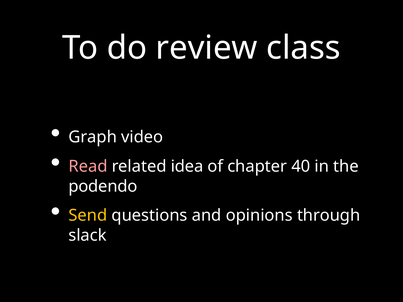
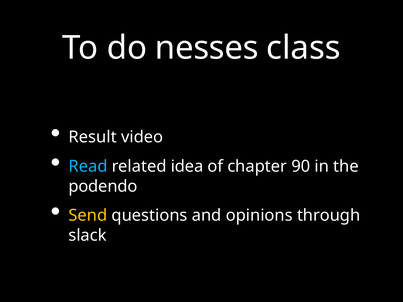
review: review -> nesses (207, 48)
Graph: Graph -> Result (93, 137)
Read colour: pink -> light blue (88, 167)
40: 40 -> 90 (301, 167)
